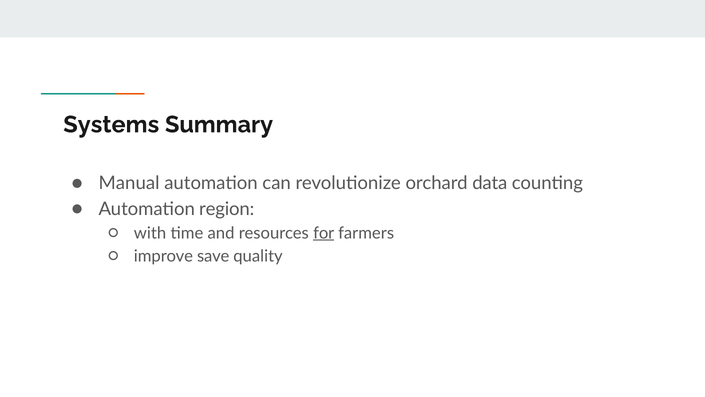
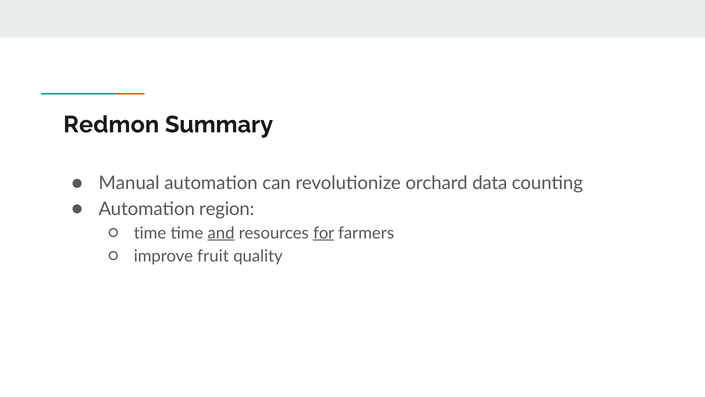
Systems: Systems -> Redmon (111, 124)
with: with -> time (150, 233)
and underline: none -> present (221, 233)
save: save -> fruit (213, 256)
